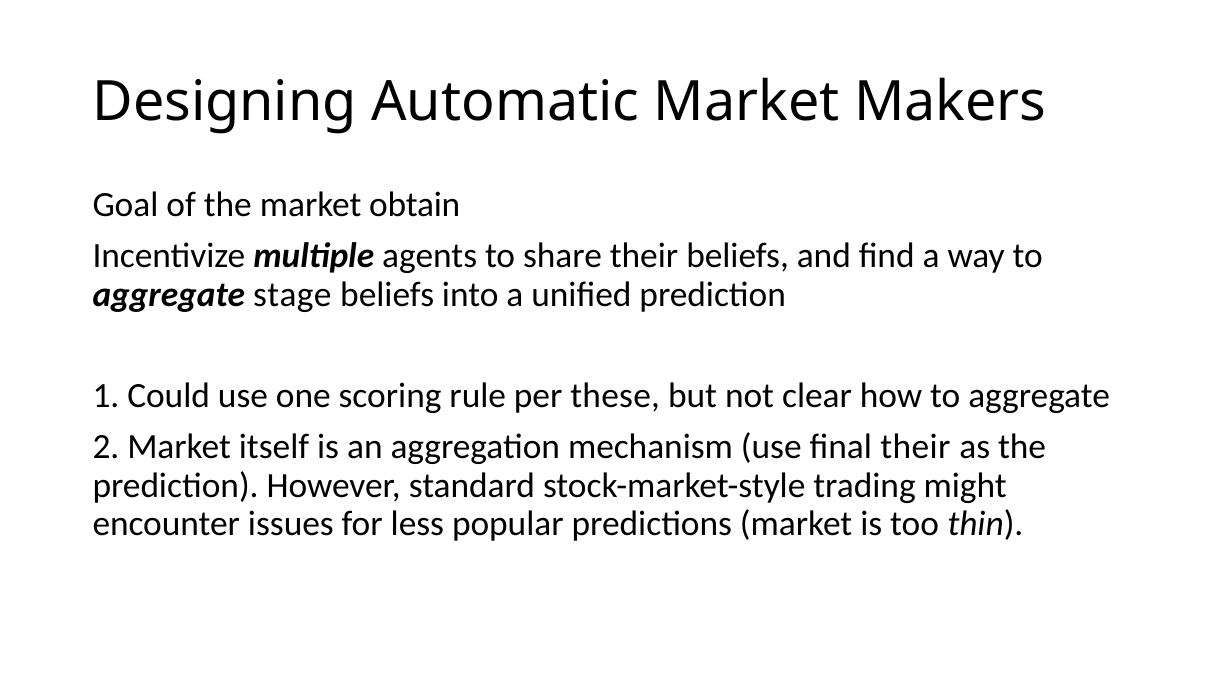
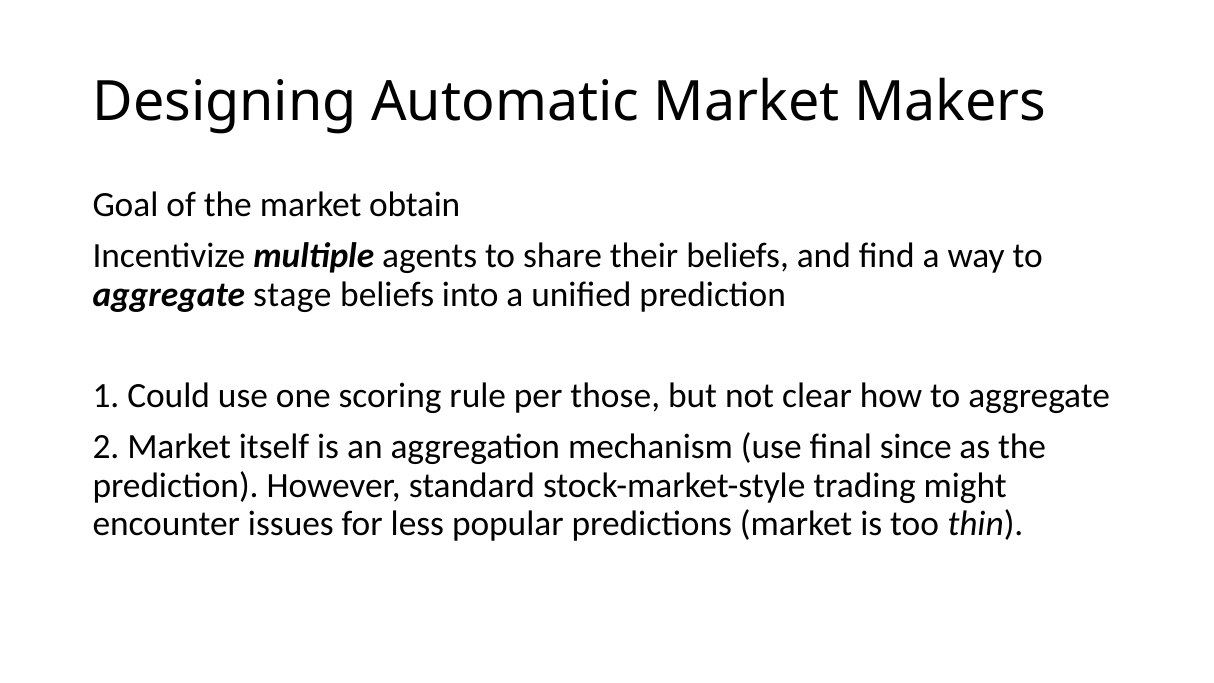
these: these -> those (615, 396)
final their: their -> since (916, 447)
